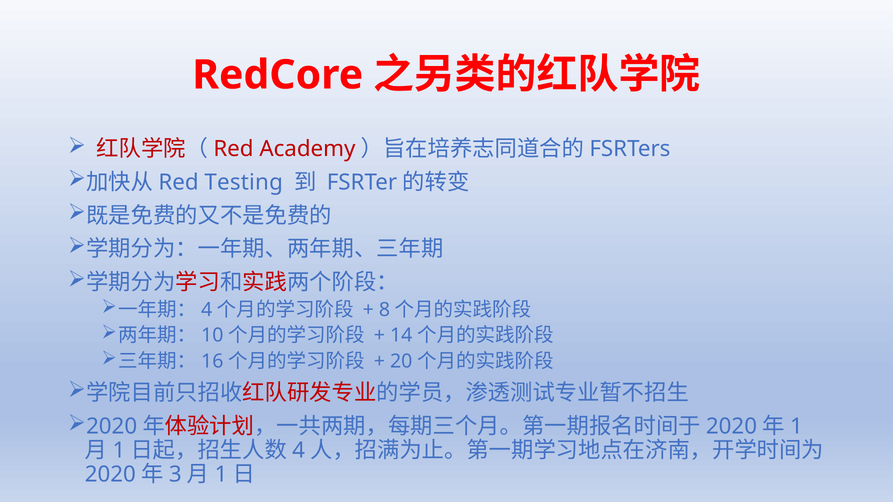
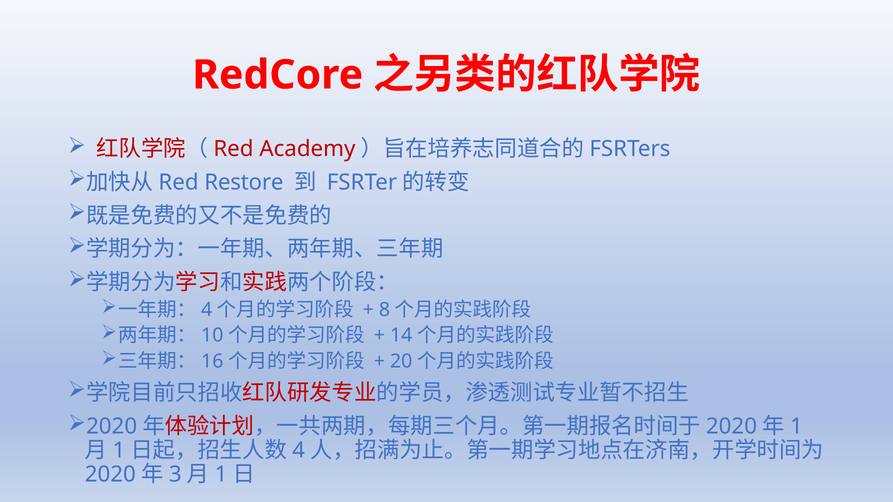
Testing: Testing -> Restore (244, 182)
